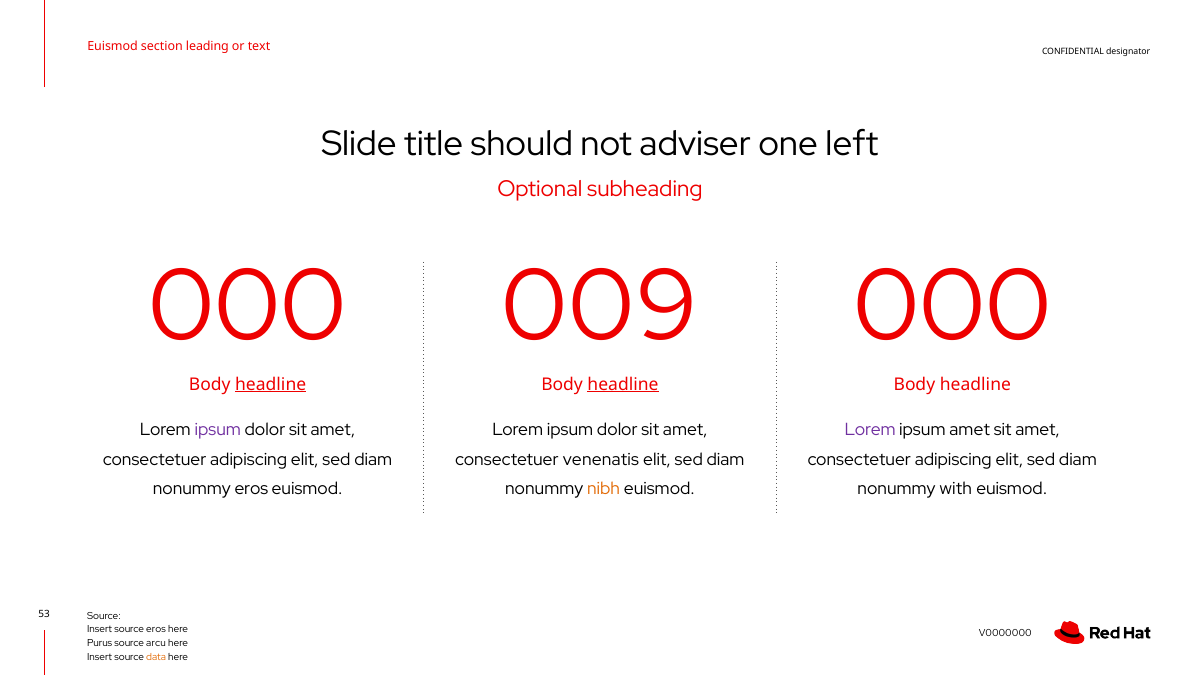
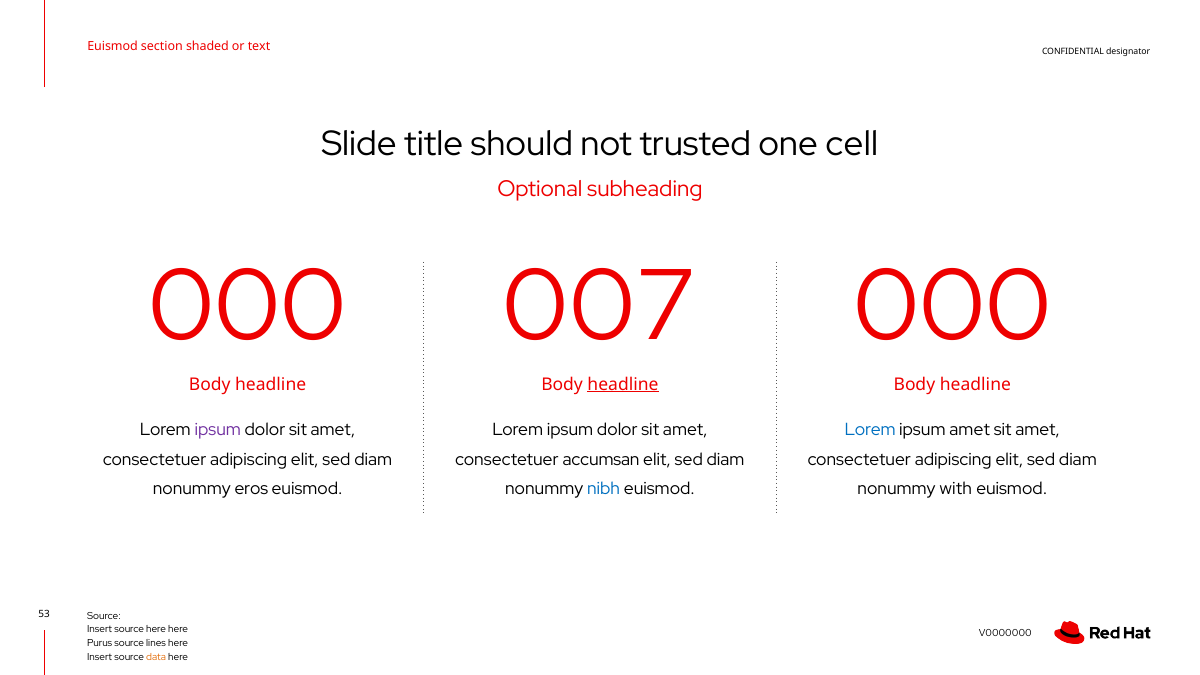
leading: leading -> shaded (207, 46)
adviser: adviser -> trusted (695, 144)
left: left -> cell (852, 144)
009: 009 -> 007 (599, 307)
headline underline: present -> none (271, 384)
Lorem colour: purple -> blue (870, 430)
venenatis: venenatis -> accumsan (601, 460)
nibh colour: orange -> blue (604, 489)
source eros: eros -> here (156, 630)
arcu: arcu -> lines (156, 643)
